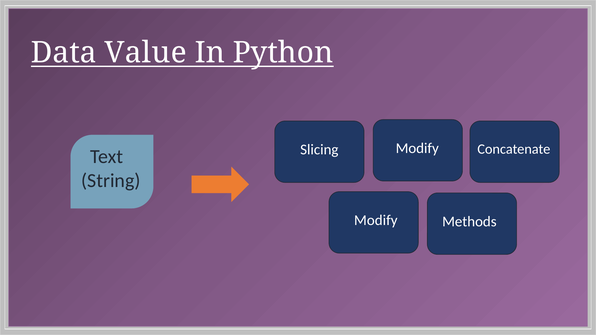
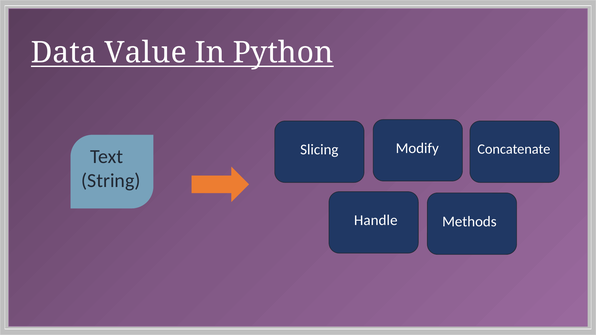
Modify: Modify -> Handle (376, 220)
